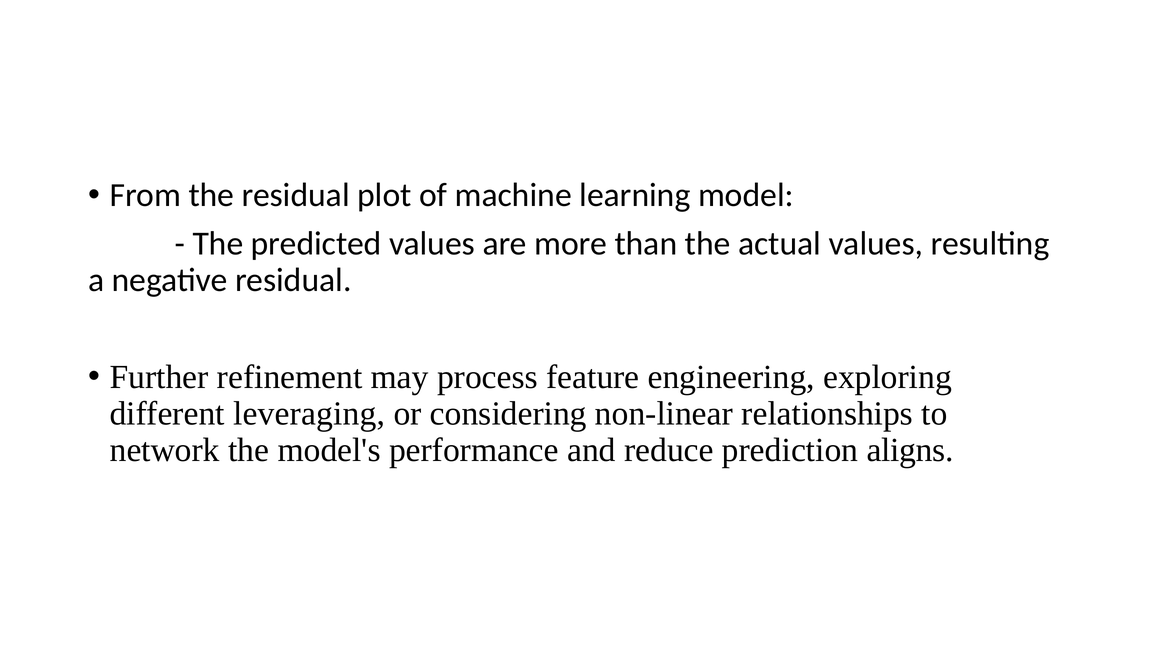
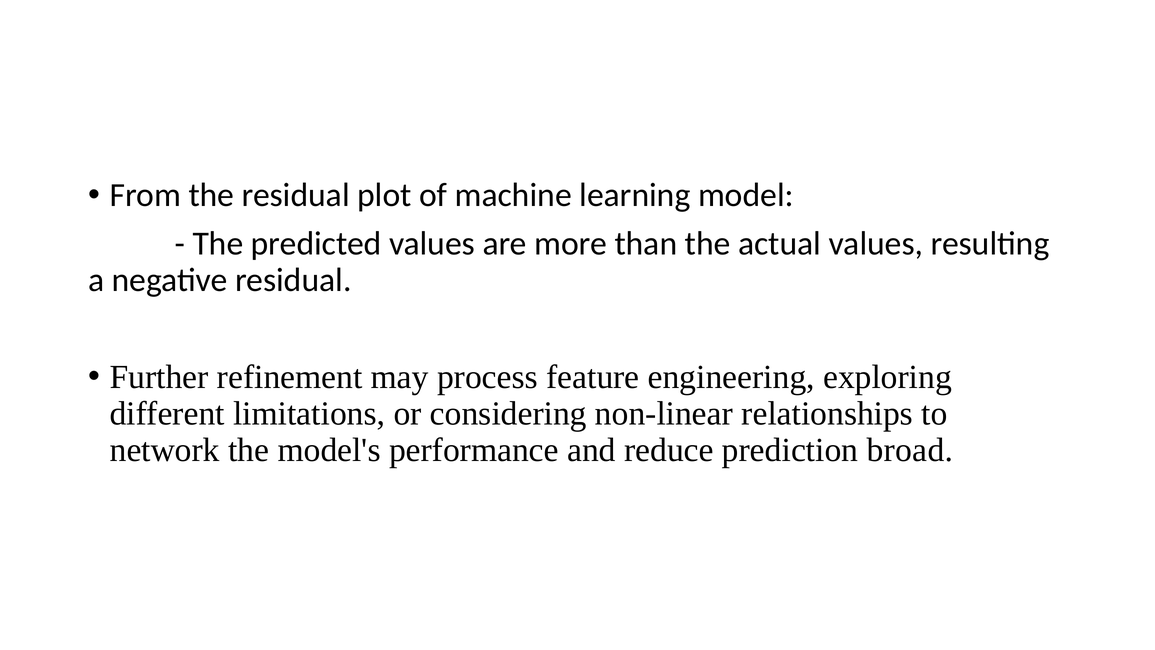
leveraging: leveraging -> limitations (309, 413)
aligns: aligns -> broad (910, 450)
